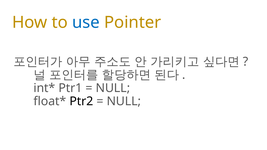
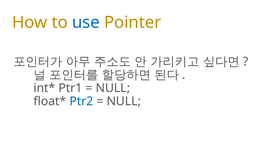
Ptr2 colour: black -> blue (81, 101)
